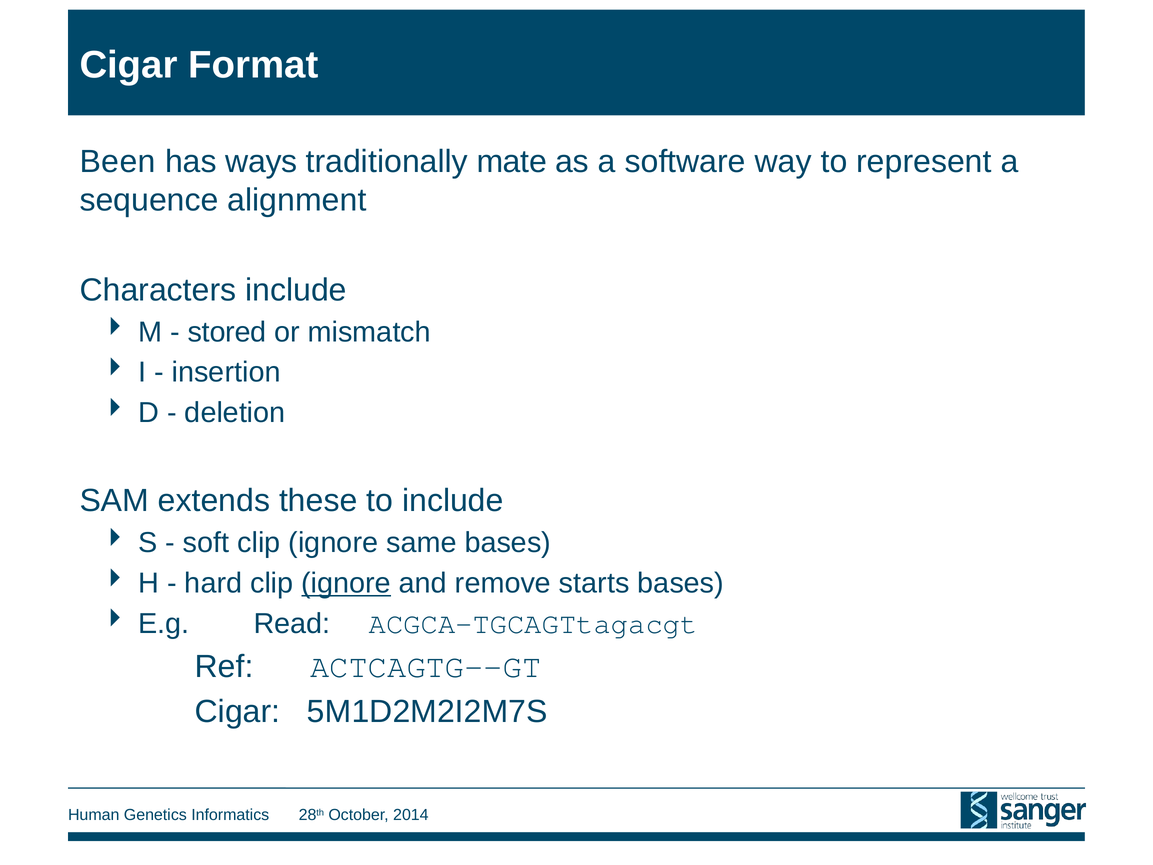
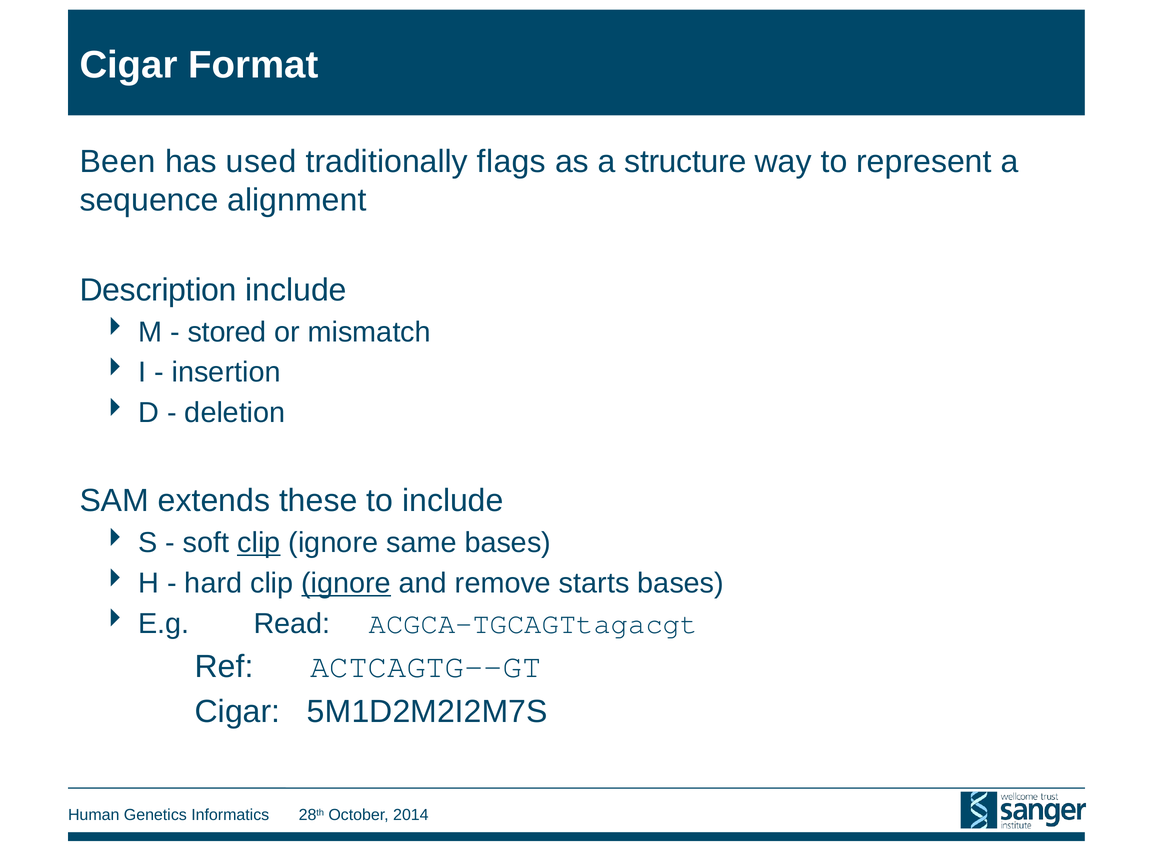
ways: ways -> used (261, 162)
mate: mate -> flags (511, 162)
software: software -> structure (685, 162)
Characters: Characters -> Description (158, 290)
clip underline: none -> present (259, 543)
